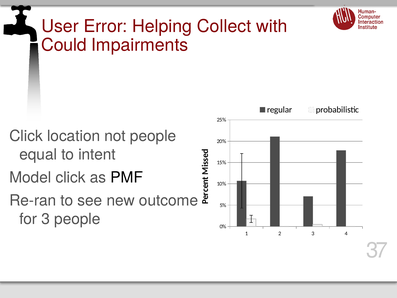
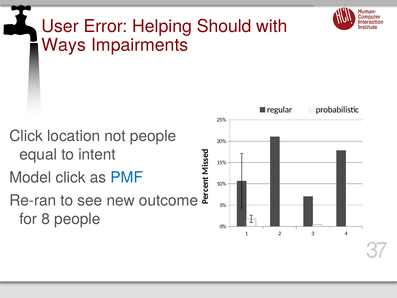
Collect: Collect -> Should (224, 26)
Could: Could -> Ways (64, 45)
PMF colour: black -> blue (127, 177)
for 3: 3 -> 8 (46, 219)
